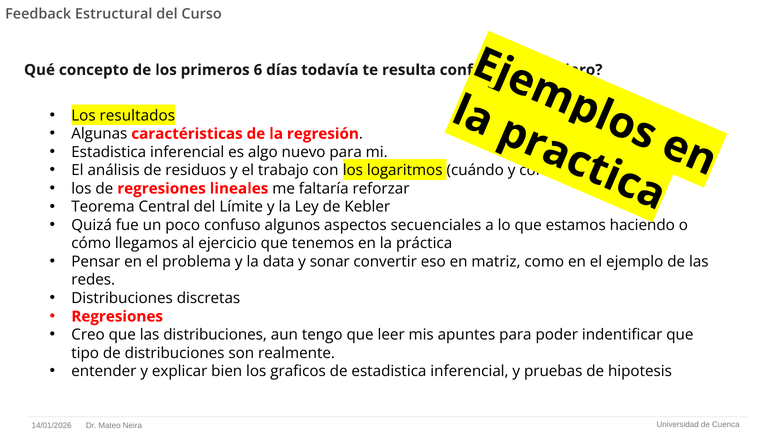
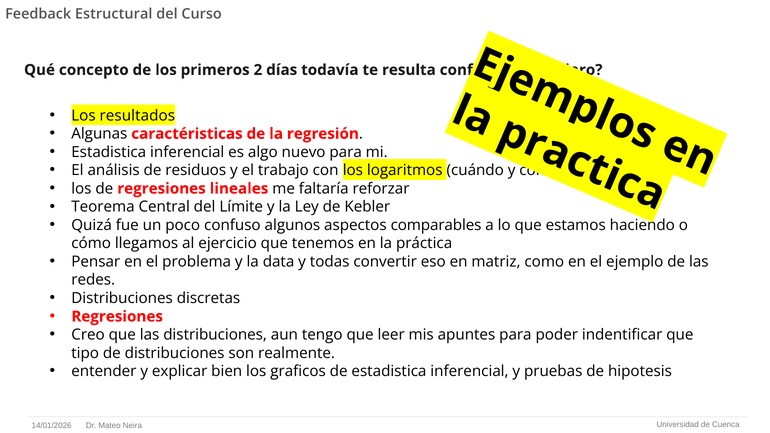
6: 6 -> 2 (258, 70)
secuenciales: secuenciales -> comparables (436, 225)
sonar: sonar -> todas (330, 262)
